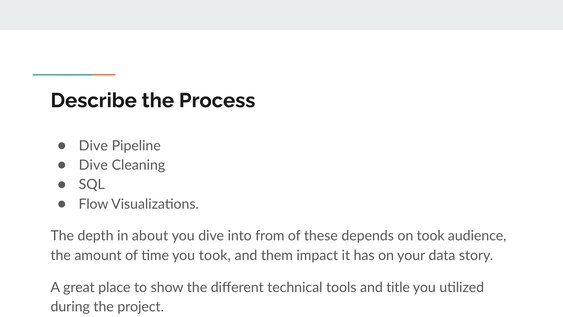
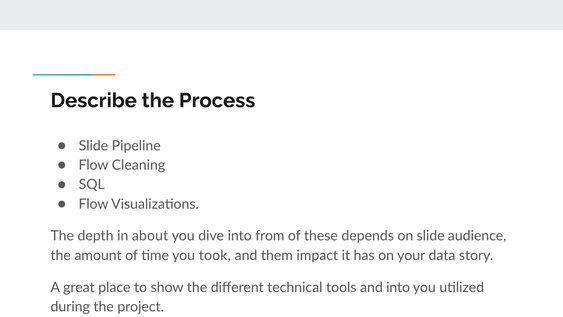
Dive: Dive -> Slide (93, 146)
Dive: Dive -> Flow (93, 165)
on took: took -> slide (431, 236)
and title: title -> into (398, 287)
